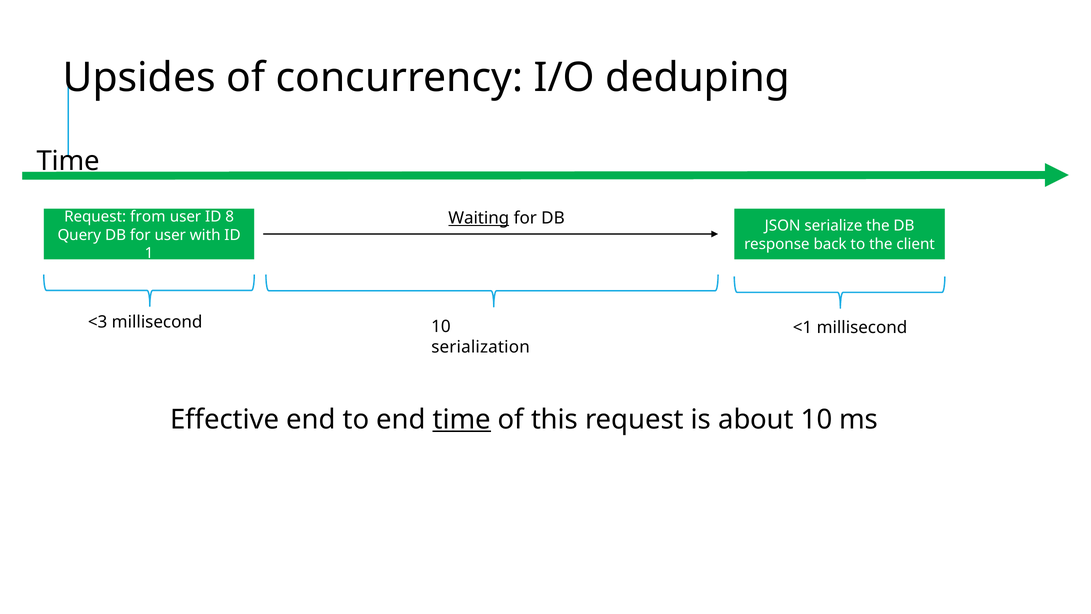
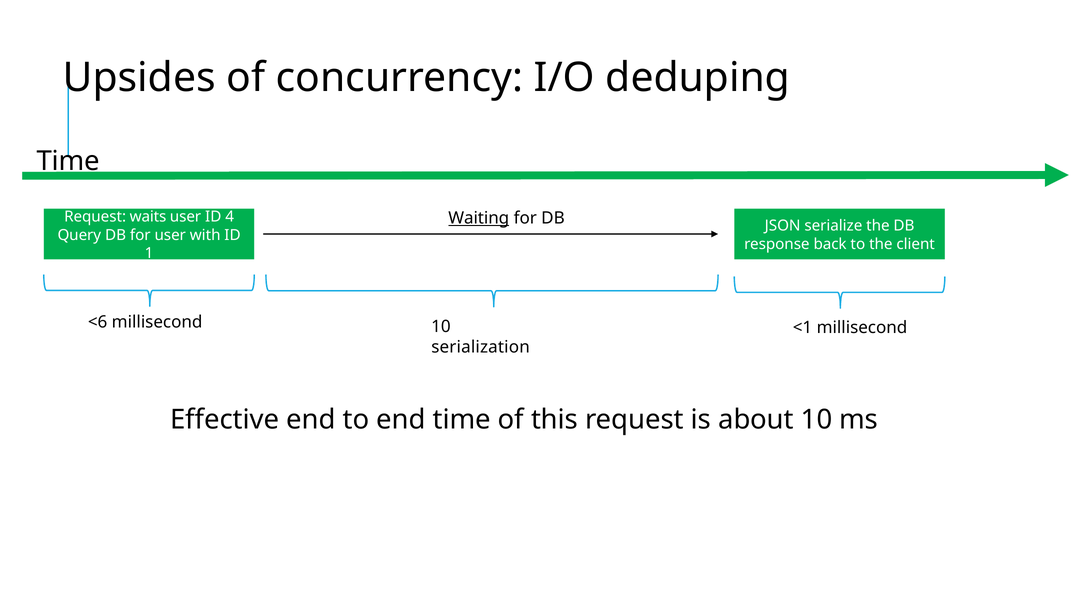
from: from -> waits (148, 217)
8: 8 -> 4 (230, 217)
<3: <3 -> <6 (98, 322)
time underline: present -> none (462, 419)
